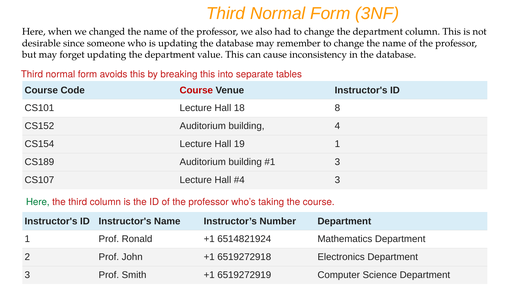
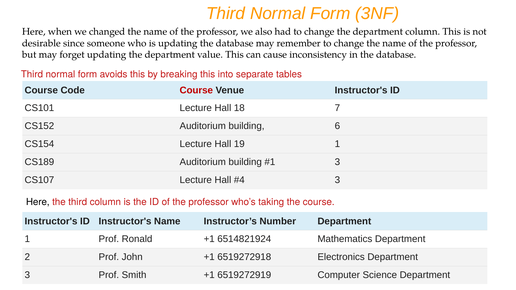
8: 8 -> 7 (337, 108)
4: 4 -> 6 (337, 126)
Here colour: green -> black (38, 202)
